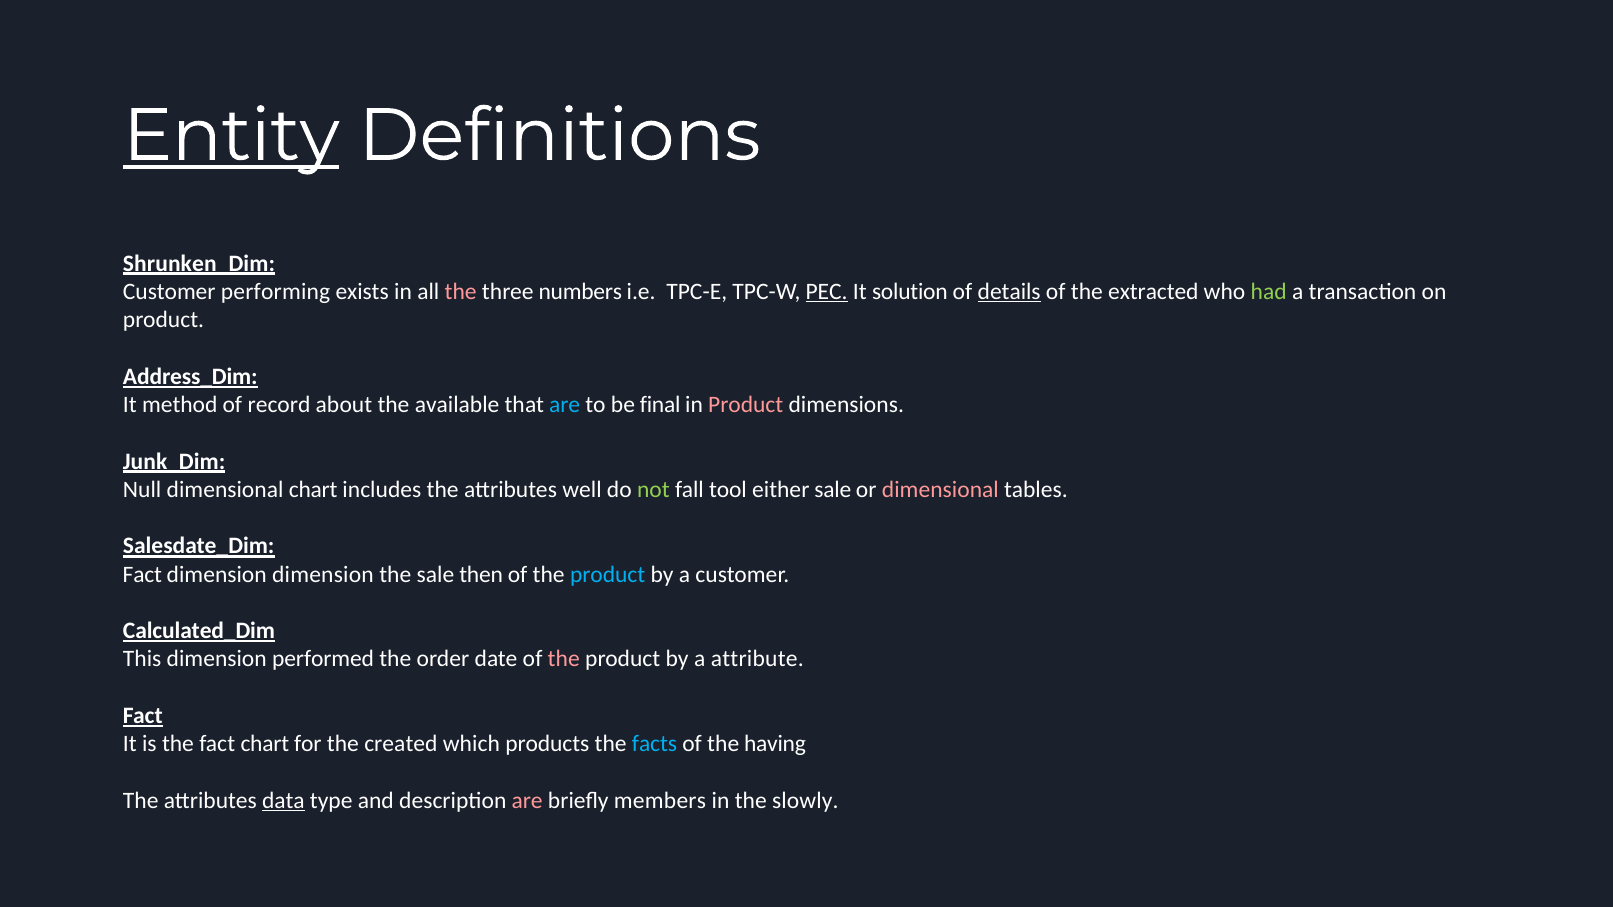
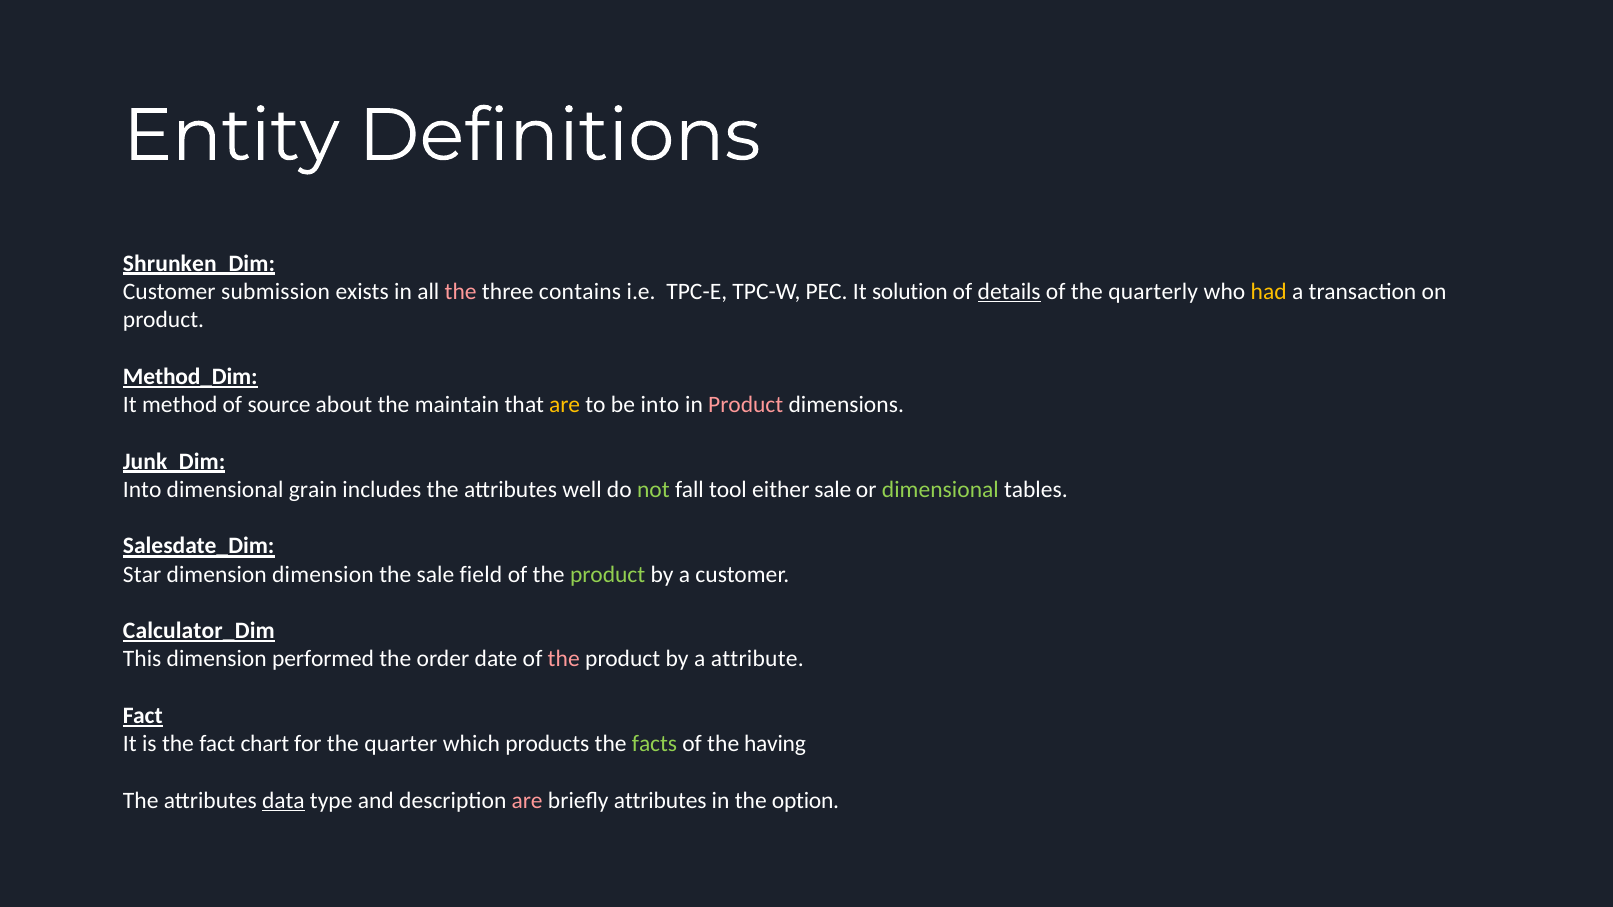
Entity underline: present -> none (231, 136)
performing: performing -> submission (276, 292)
numbers: numbers -> contains (580, 292)
PEC underline: present -> none (827, 292)
extracted: extracted -> quarterly (1153, 292)
had colour: light green -> yellow (1269, 292)
Address_Dim: Address_Dim -> Method_Dim (190, 377)
record: record -> source (279, 405)
available: available -> maintain (457, 405)
are colour: light blue -> yellow (565, 405)
be final: final -> into (660, 405)
Null: Null -> Into (142, 490)
dimensional chart: chart -> grain (313, 490)
dimensional colour: pink -> light green (940, 490)
Fact: Fact -> Star (142, 575)
then: then -> field (481, 575)
product colour: light blue -> light green (608, 575)
Calculated_Dim: Calculated_Dim -> Calculator_Dim (199, 631)
created: created -> quarter (401, 744)
facts colour: light blue -> light green (654, 744)
briefly members: members -> attributes (660, 801)
slowly: slowly -> option (806, 801)
